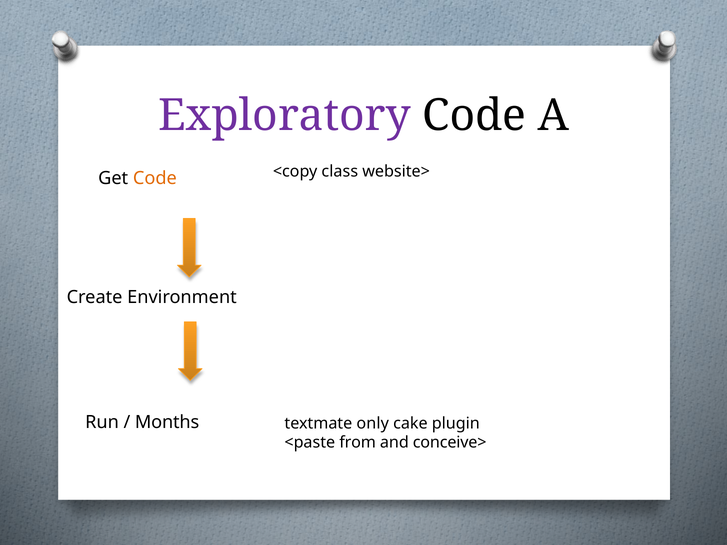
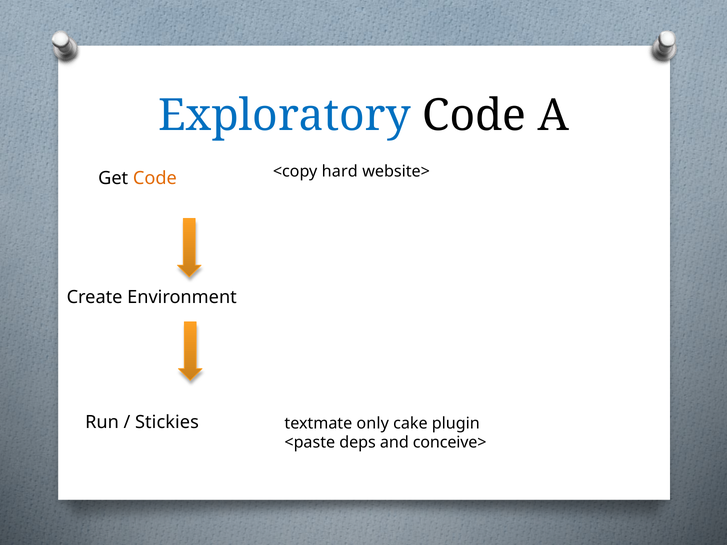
Exploratory colour: purple -> blue (285, 116)
class: class -> hard (340, 171)
Months: Months -> Stickies (167, 423)
from: from -> deps (358, 443)
